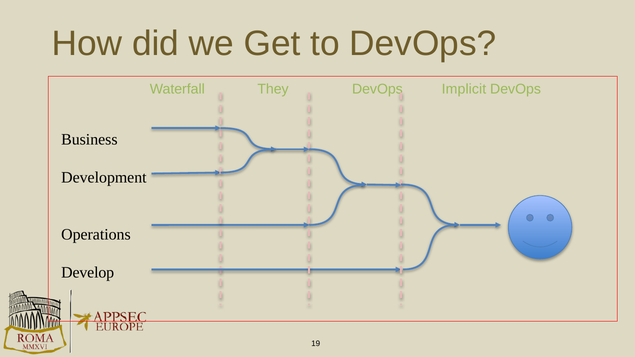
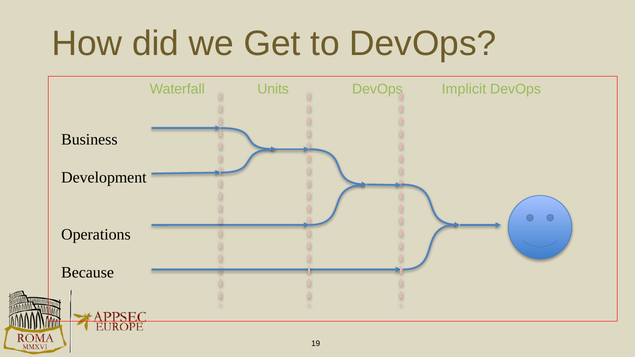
They: They -> Units (273, 89)
Develop: Develop -> Because (88, 273)
